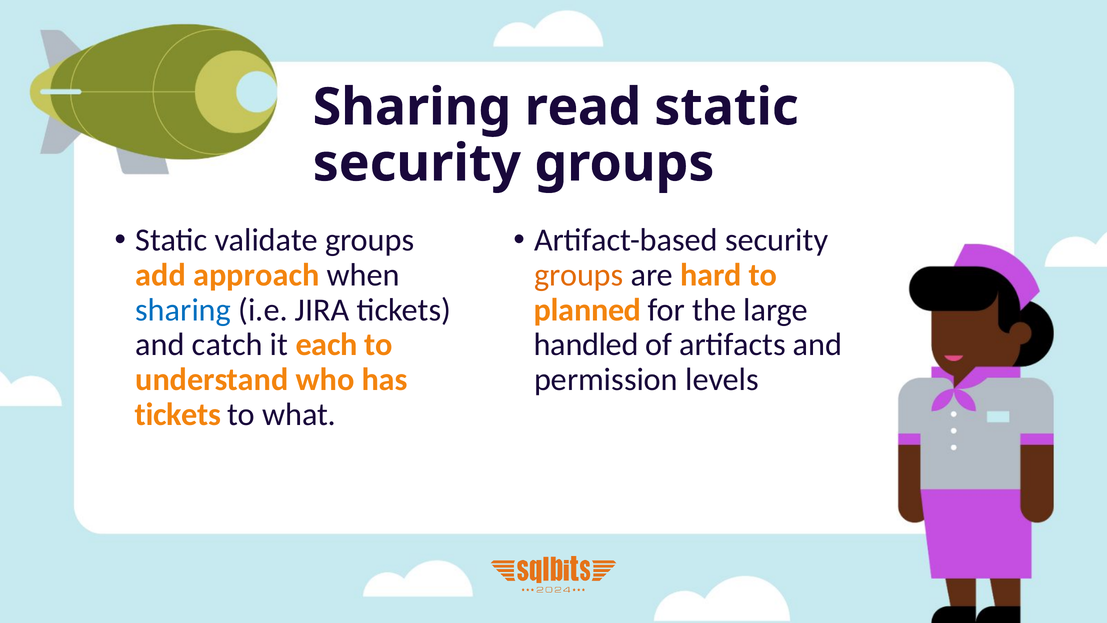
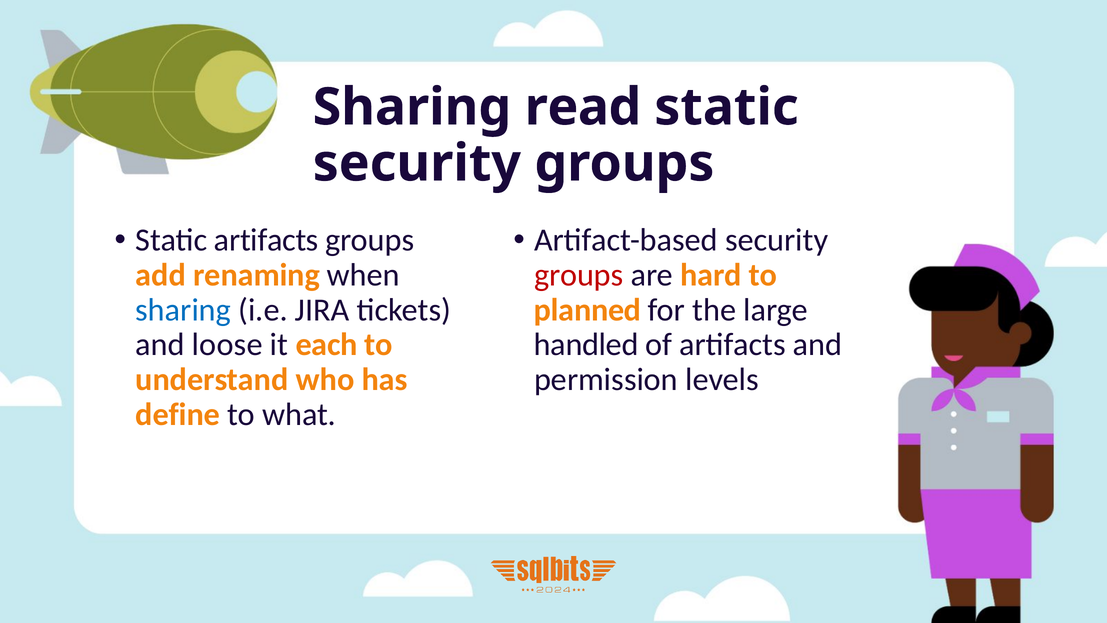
Static validate: validate -> artifacts (266, 240)
approach: approach -> renaming (256, 275)
groups colour: orange -> red (579, 275)
catch: catch -> loose (227, 345)
tickets: tickets -> define (178, 414)
